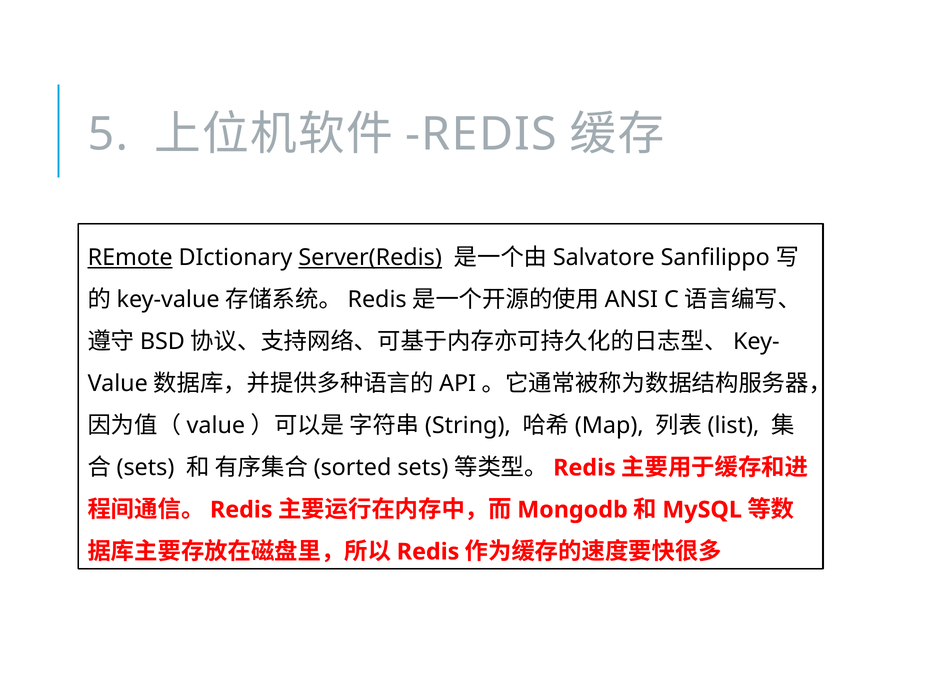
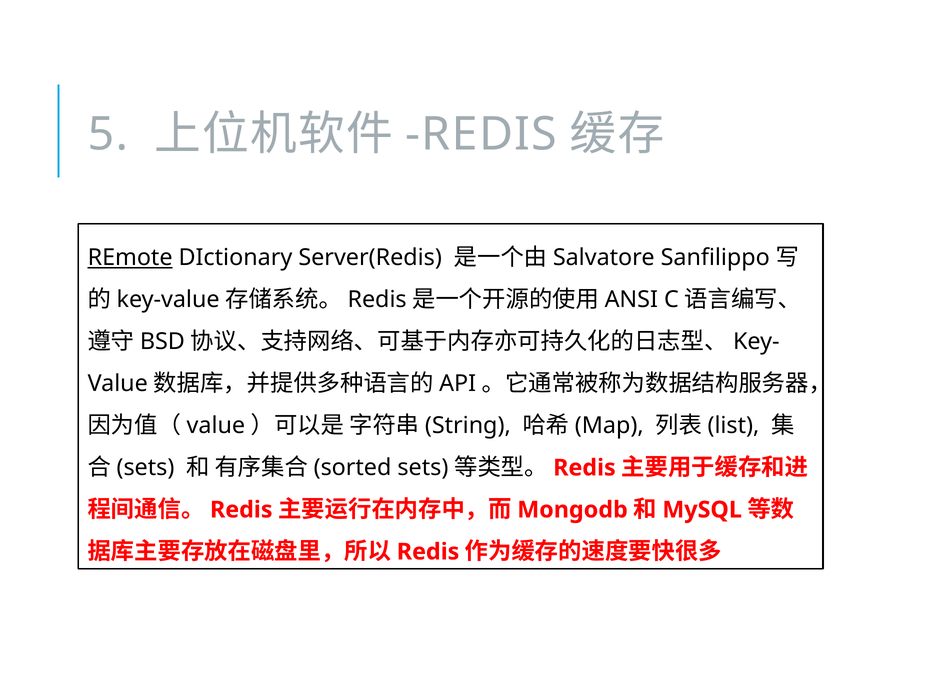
Server(Redis underline: present -> none (370, 258)
